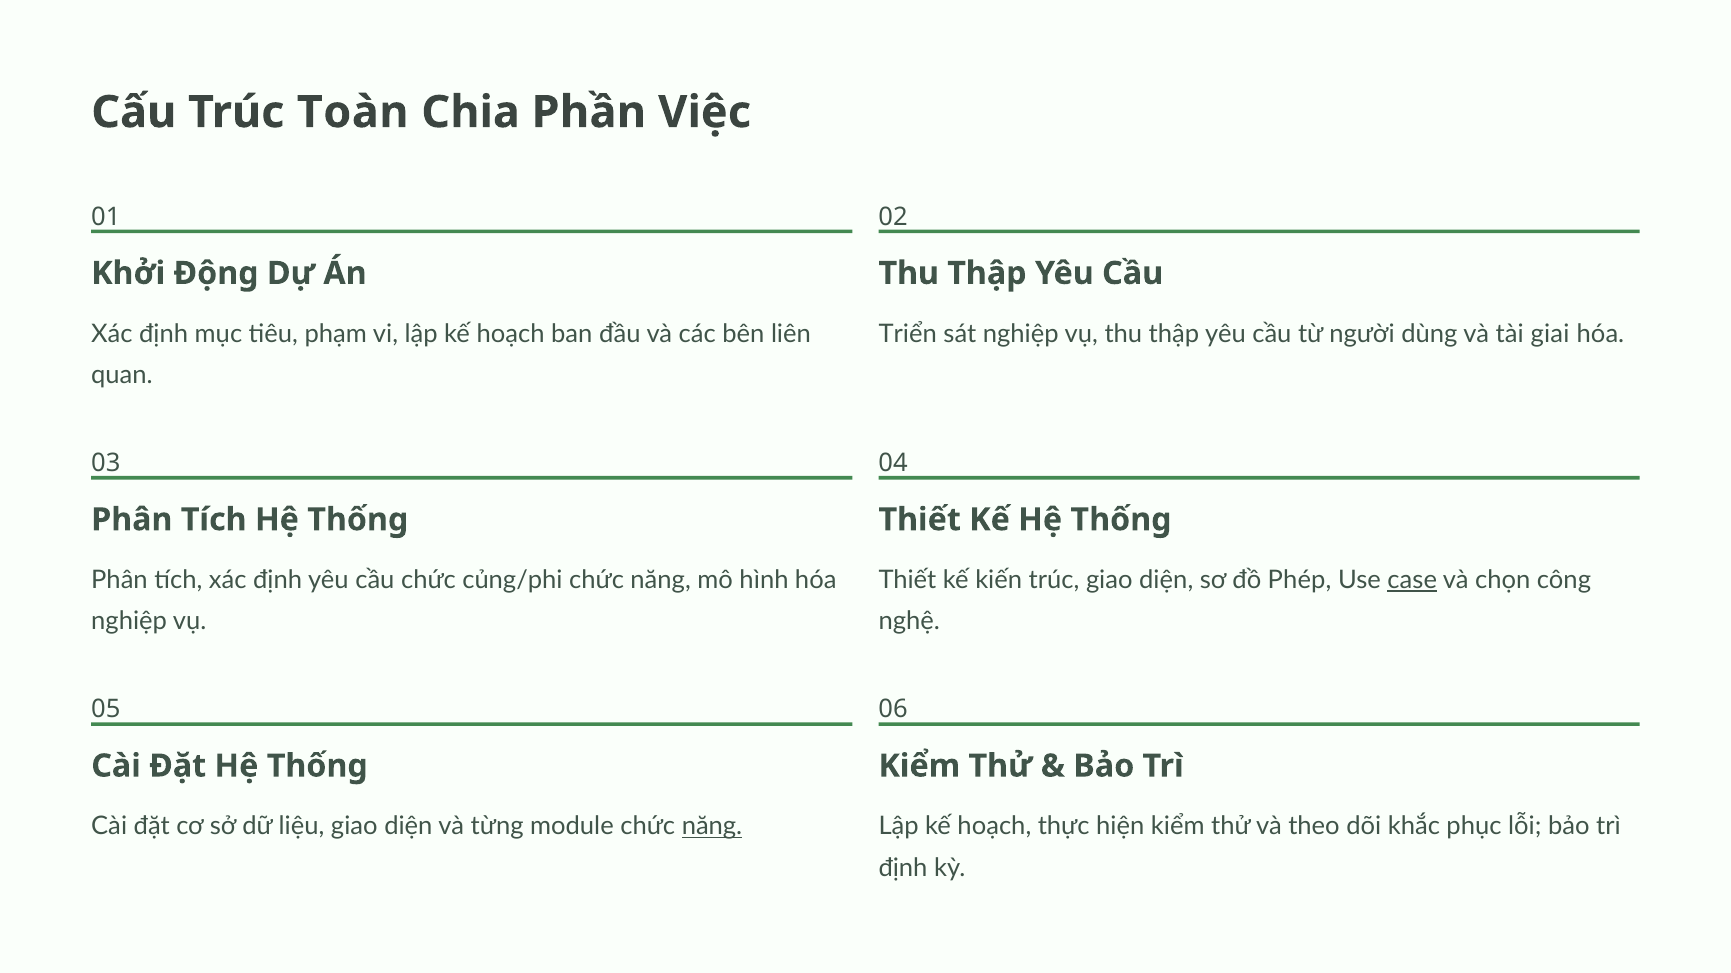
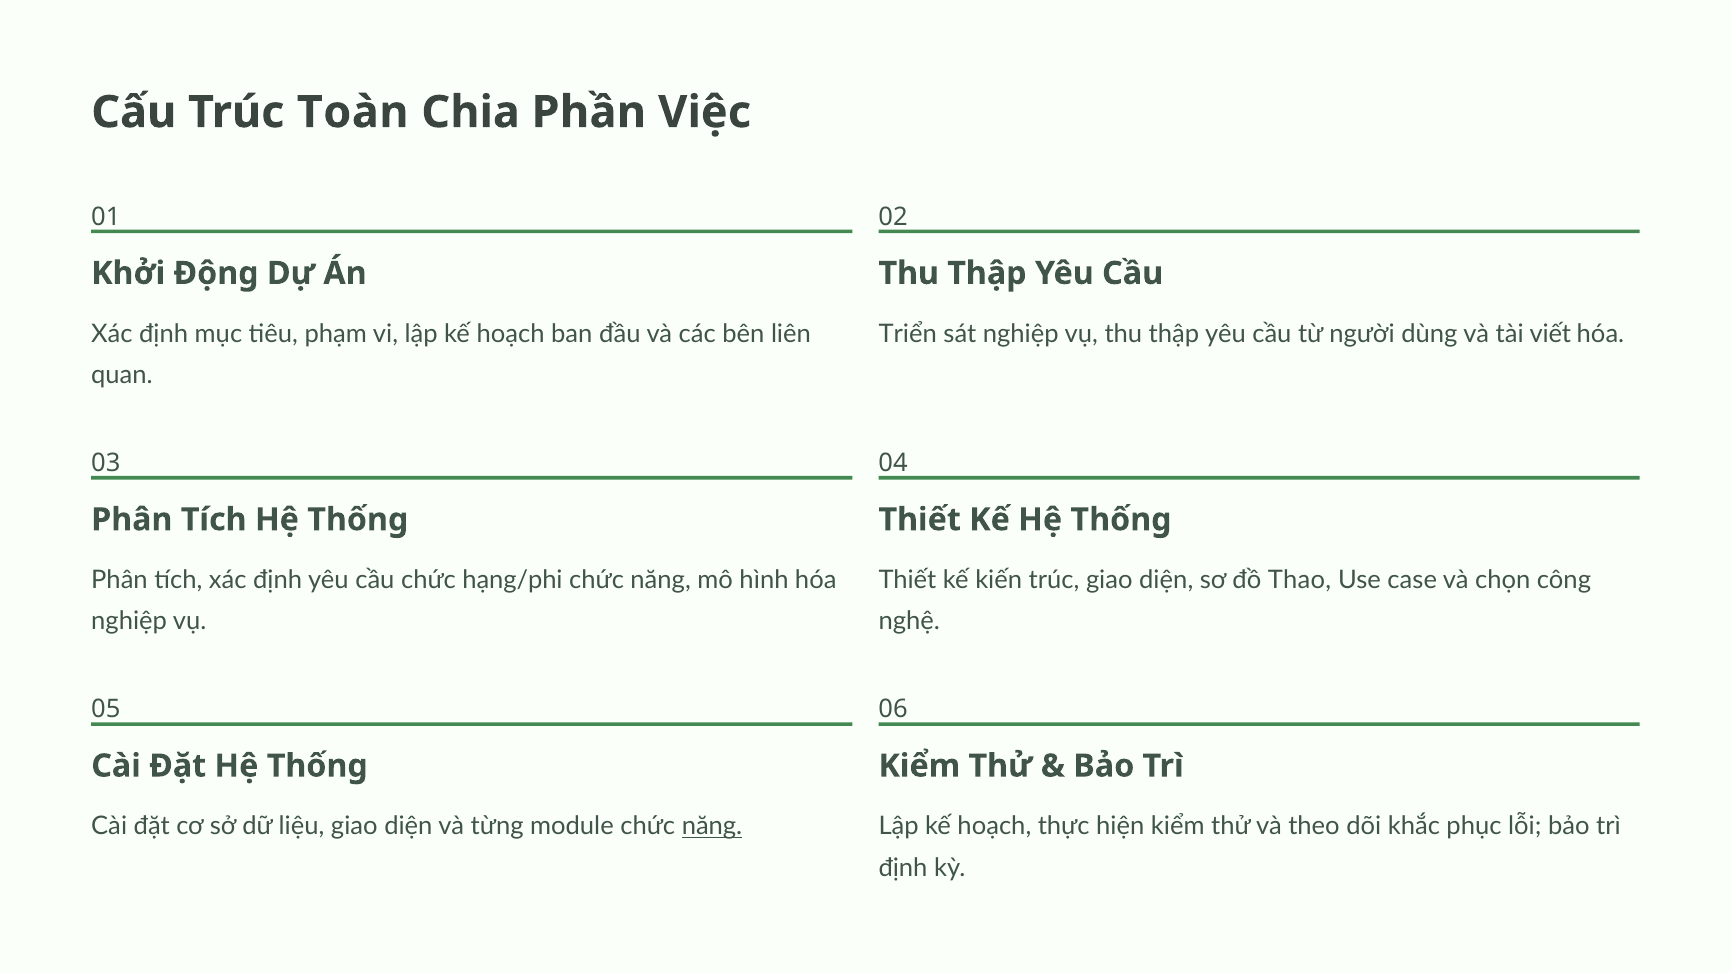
giai: giai -> viết (1550, 334)
củng/phi: củng/phi -> hạng/phi (512, 581)
Phép: Phép -> Thao (1299, 581)
case underline: present -> none (1412, 581)
